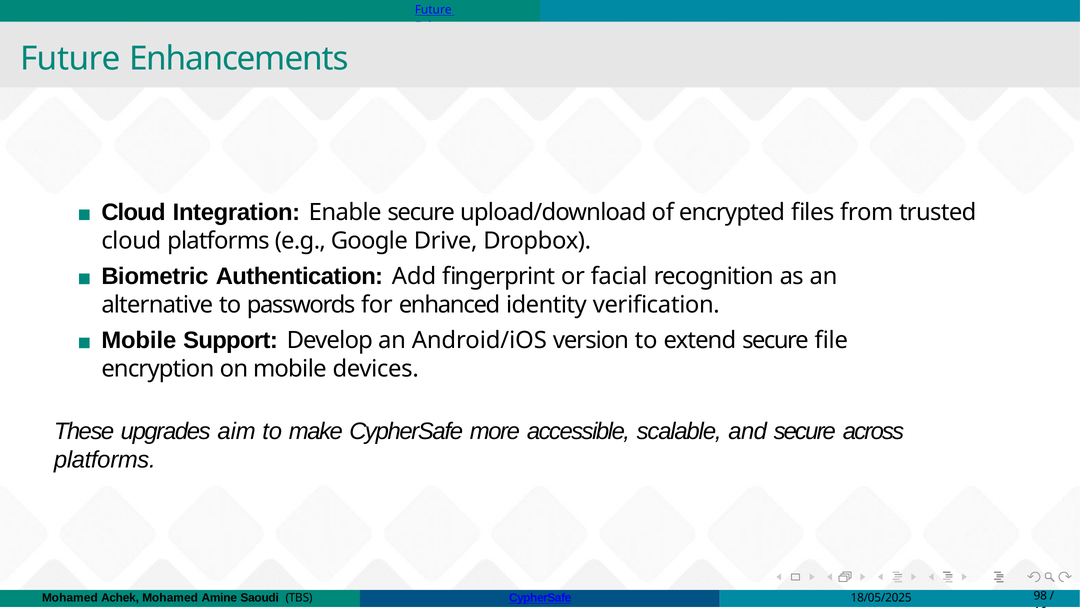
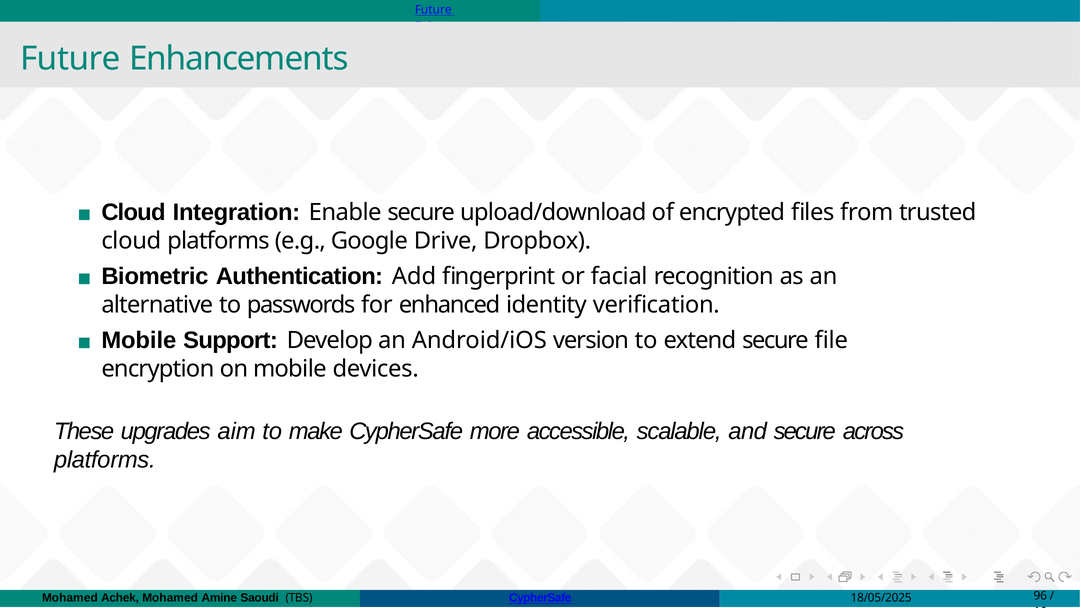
98: 98 -> 96 (1040, 596)
